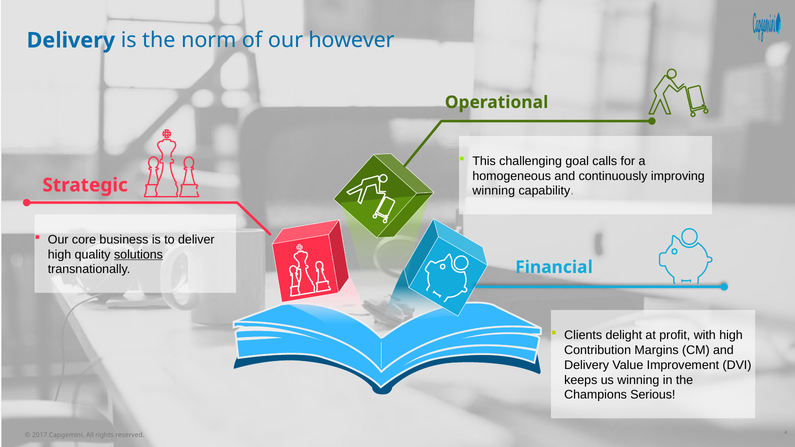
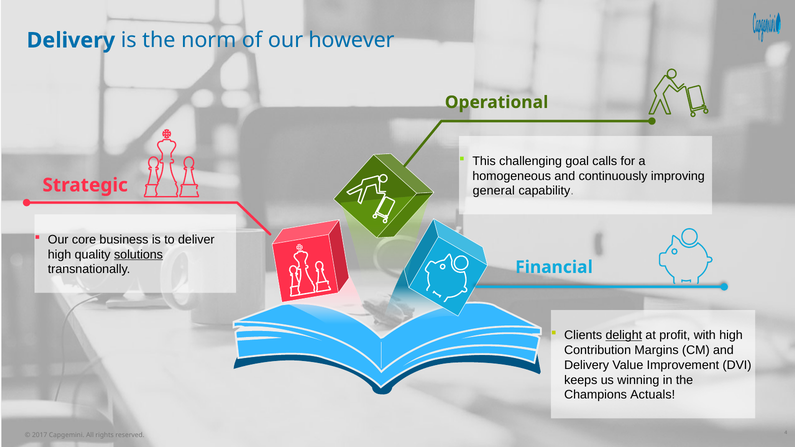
winning: winning -> general (494, 191)
delight underline: none -> present (624, 335)
Serious: Serious -> Actuals (653, 395)
